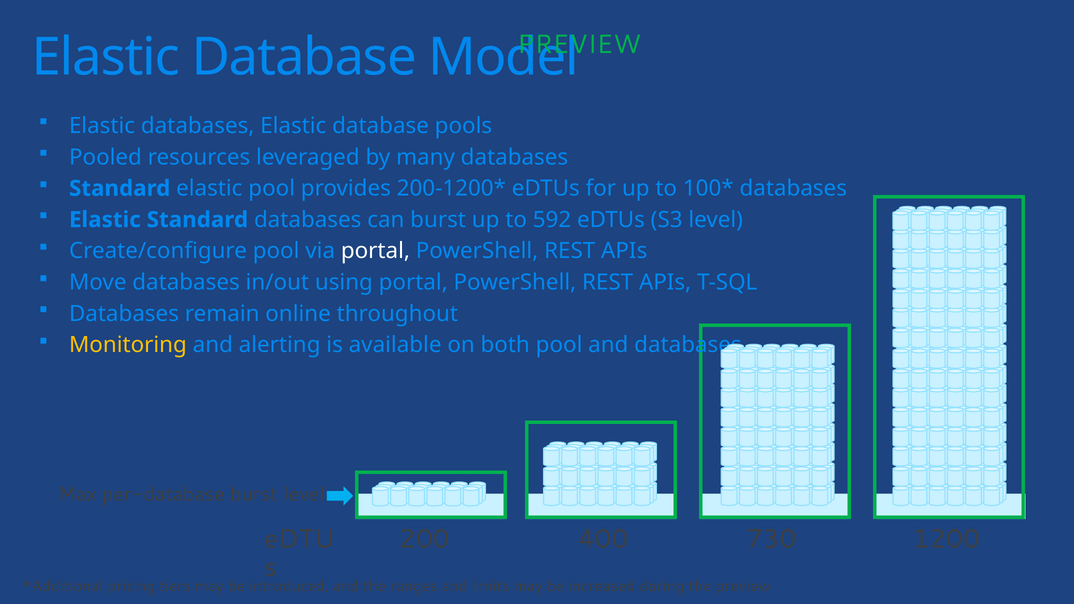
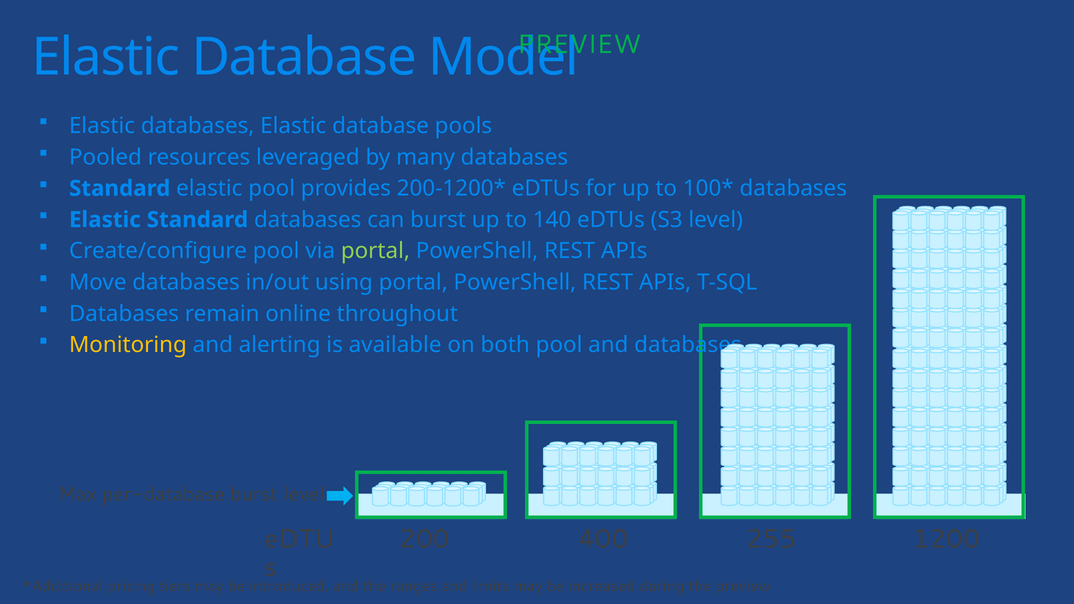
592: 592 -> 140 (552, 220)
portal colour: white -> light green (375, 251)
730: 730 -> 255 (771, 539)
